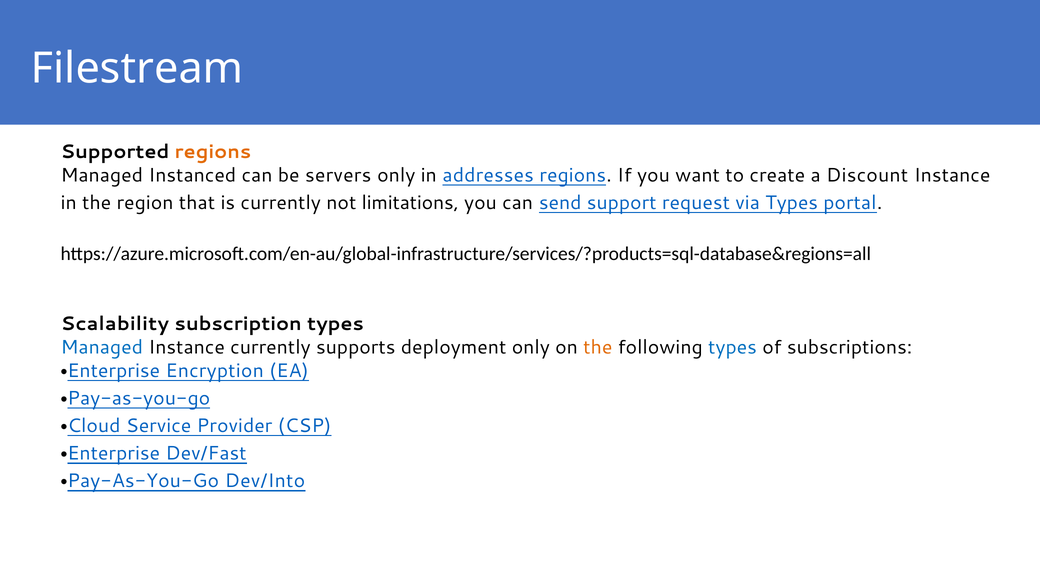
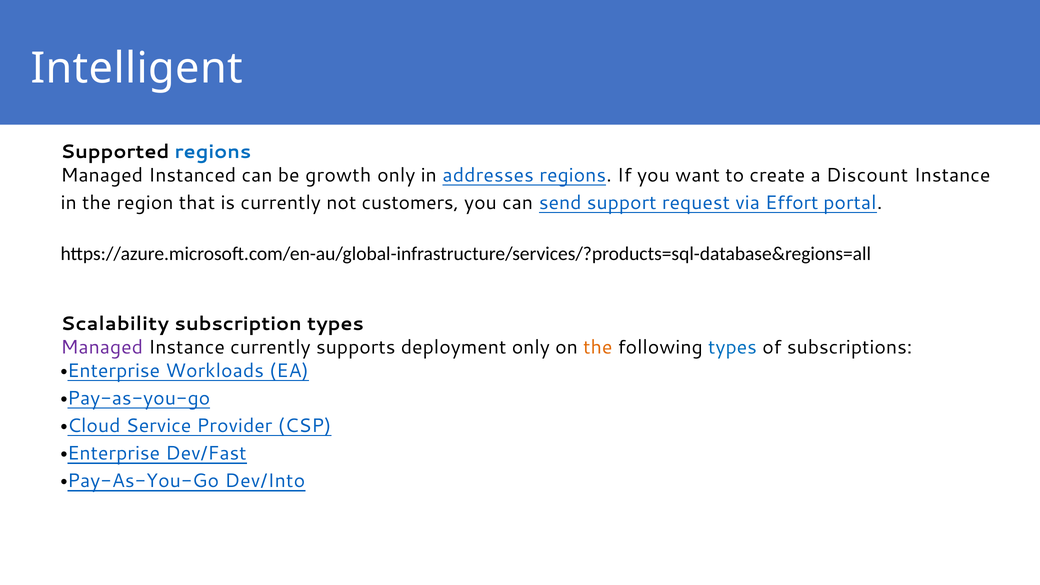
Filestream: Filestream -> Intelligent (137, 68)
regions colour: orange -> blue (213, 152)
servers: servers -> growth (338, 175)
limitations: limitations -> customers (410, 203)
via Types: Types -> Effort (792, 203)
Managed colour: blue -> purple (102, 348)
Encryption: Encryption -> Workloads (215, 371)
